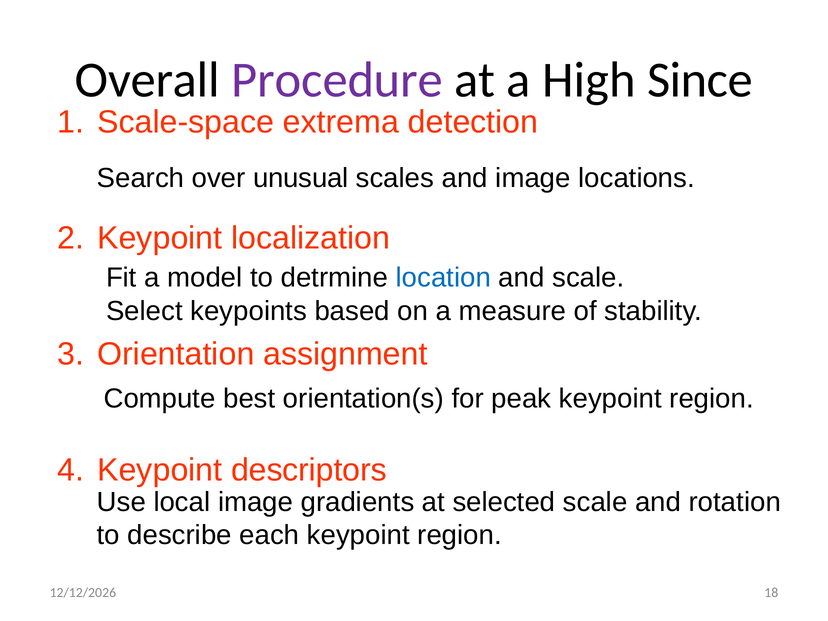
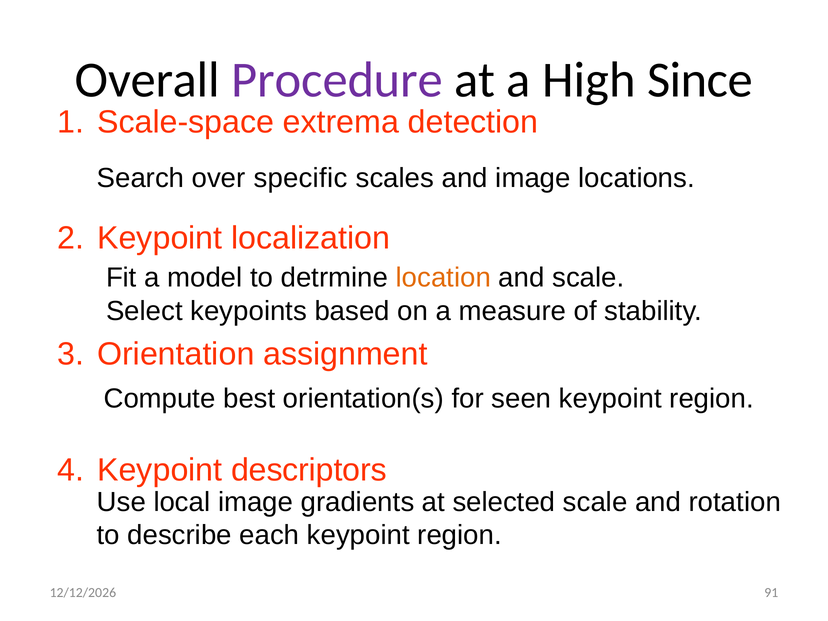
unusual: unusual -> specific (300, 178)
location colour: blue -> orange (443, 278)
peak: peak -> seen (521, 399)
18: 18 -> 91 (771, 593)
